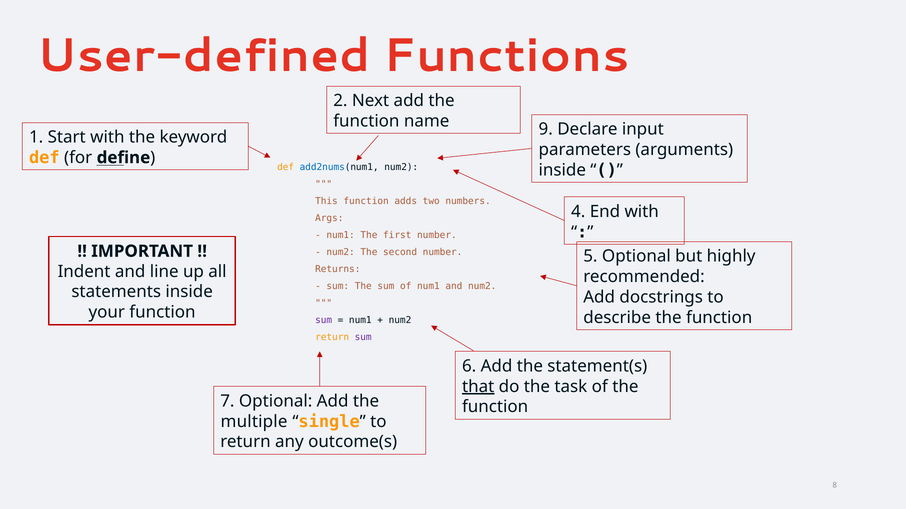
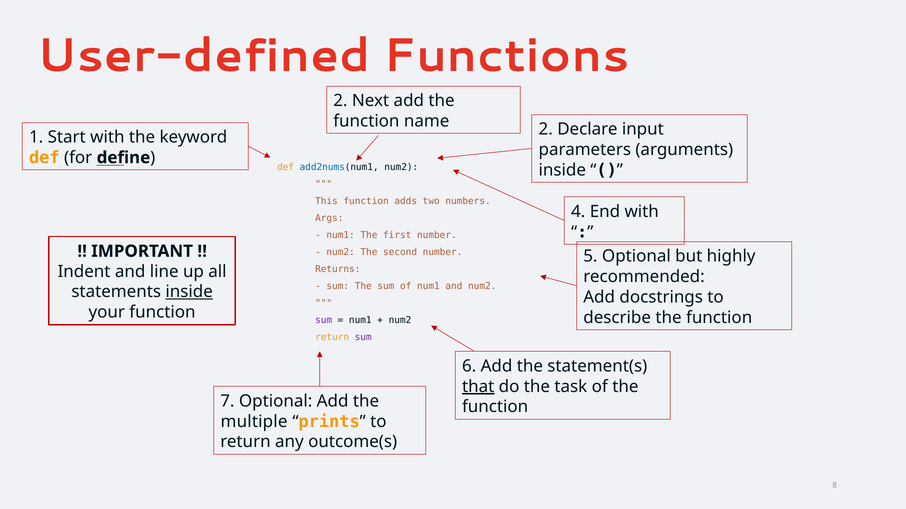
name 9: 9 -> 2 (546, 129)
inside underline: none -> present (189, 292)
single: single -> prints (329, 422)
